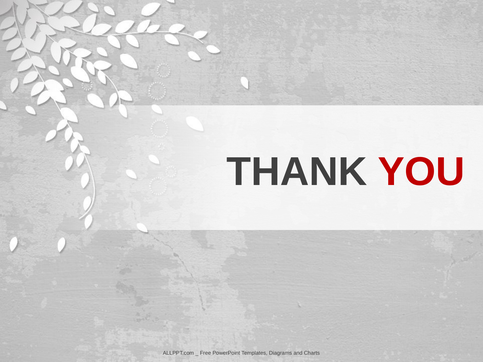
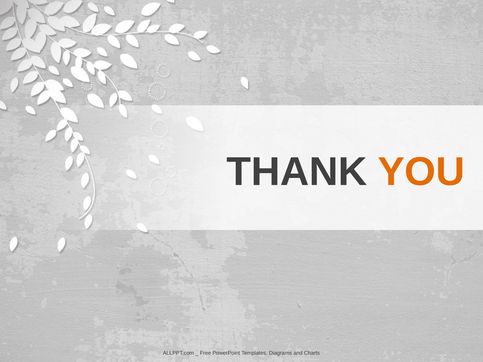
YOU colour: red -> orange (421, 172)
